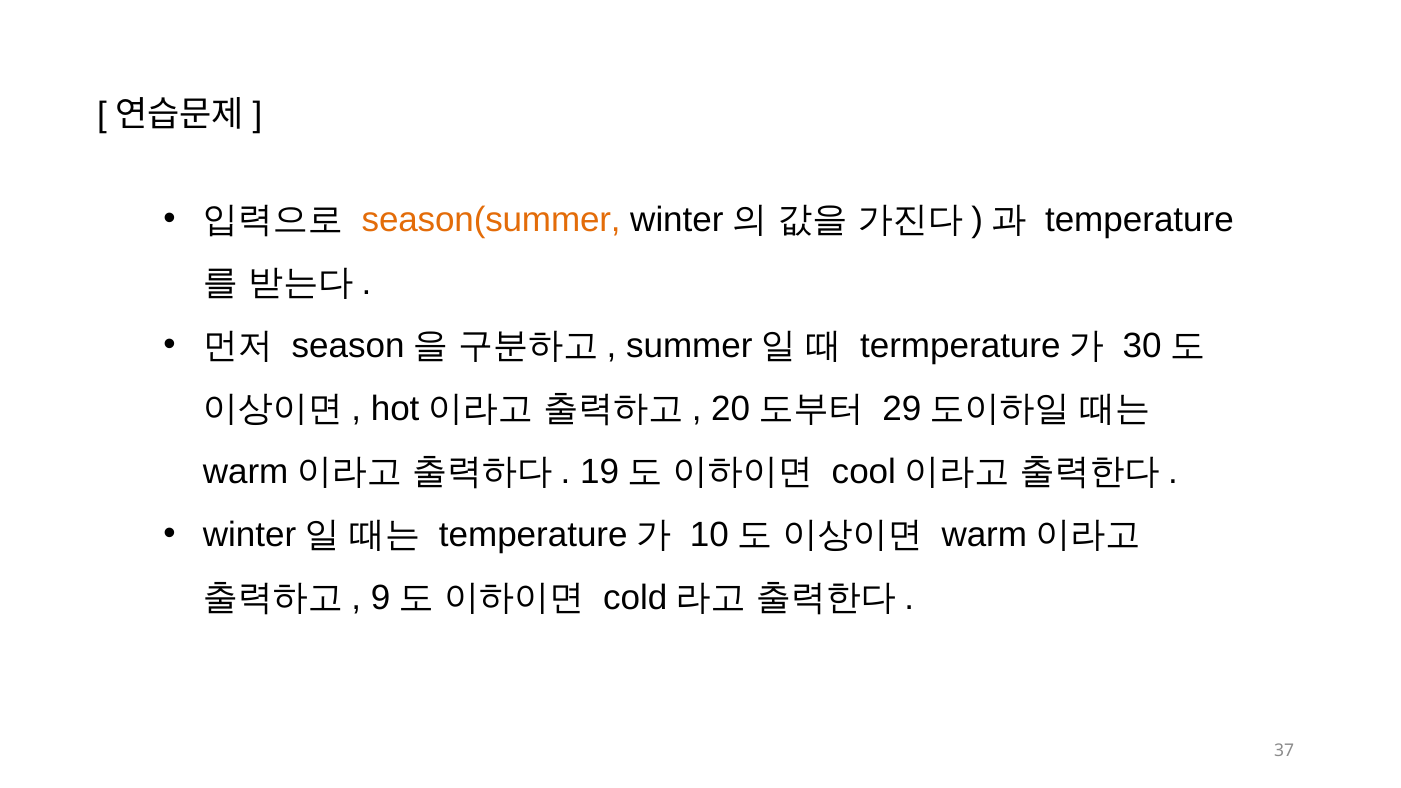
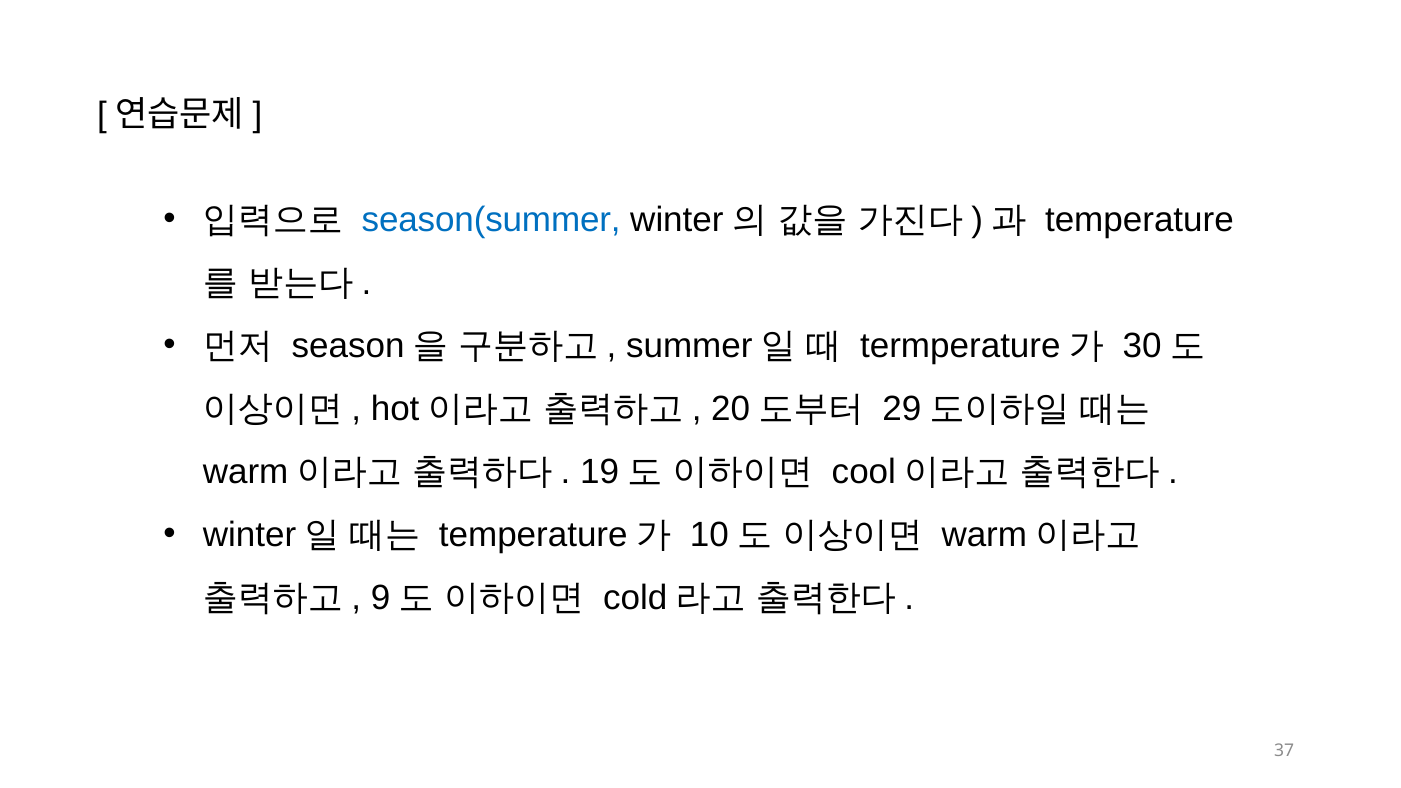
season(summer colour: orange -> blue (491, 220)
